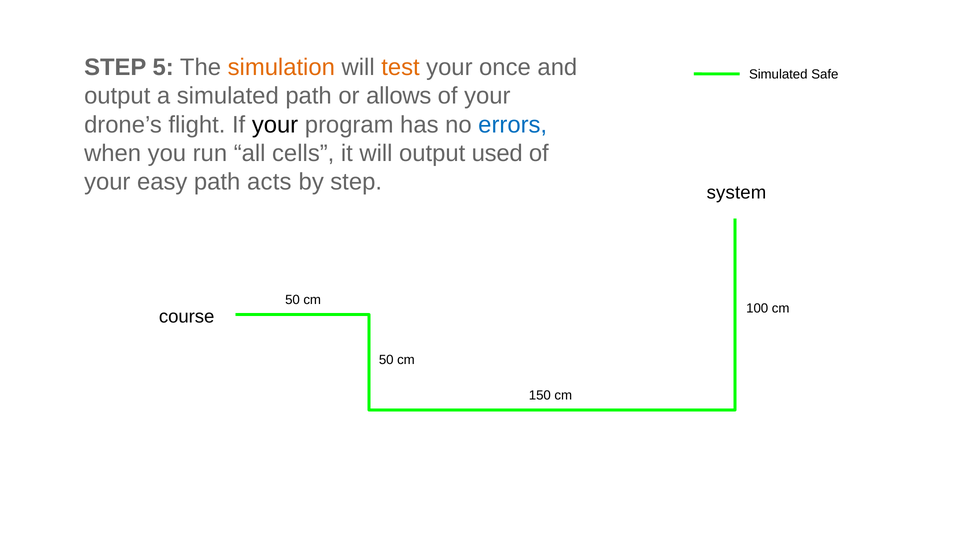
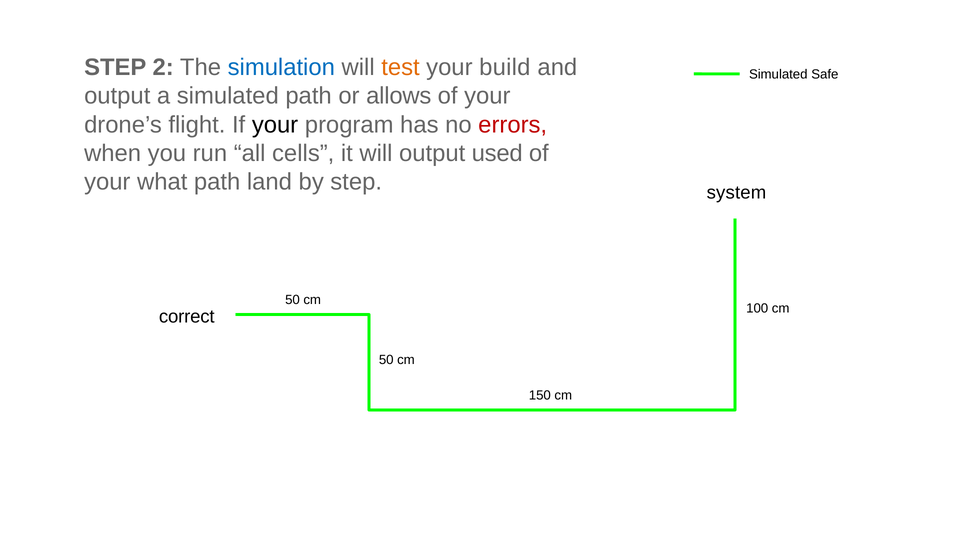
5: 5 -> 2 (163, 67)
simulation colour: orange -> blue (281, 67)
once: once -> build (505, 67)
errors colour: blue -> red (513, 125)
easy: easy -> what (162, 182)
acts: acts -> land (269, 182)
course: course -> correct (187, 316)
